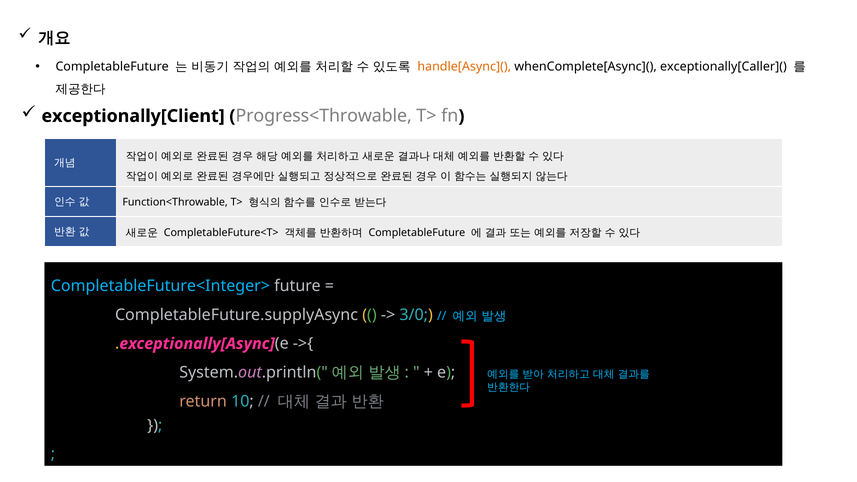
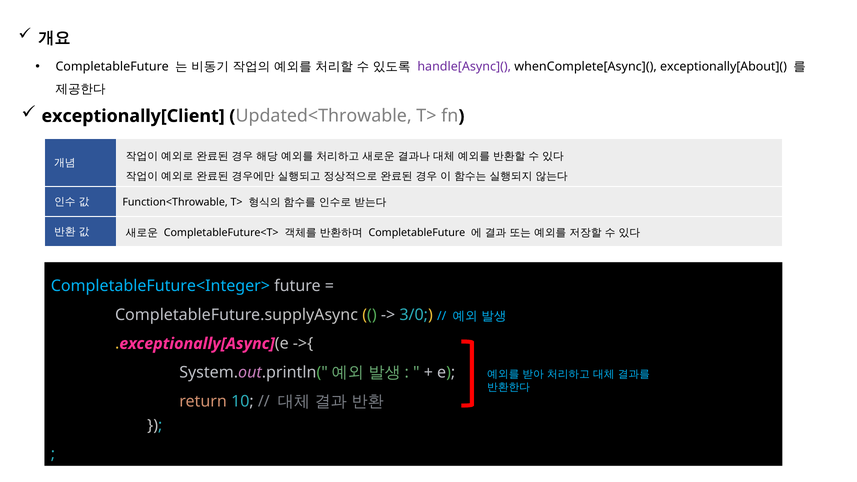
handle[Async]( colour: orange -> purple (464, 67)
exceptionally[Caller](: exceptionally[Caller]( -> exceptionally[About]( (723, 67)
Progress<Throwable: Progress<Throwable -> Updated<Throwable (324, 116)
